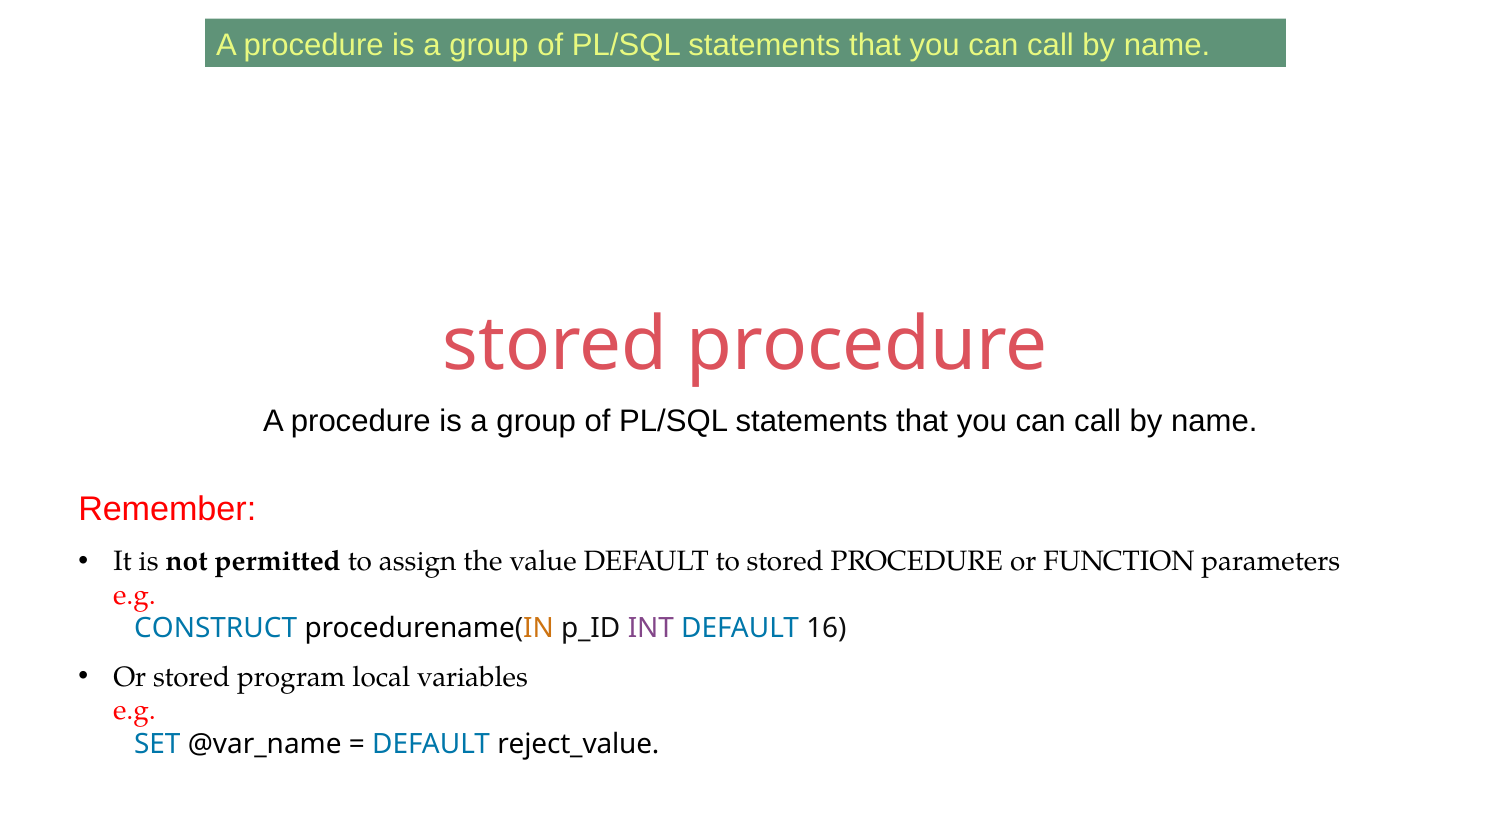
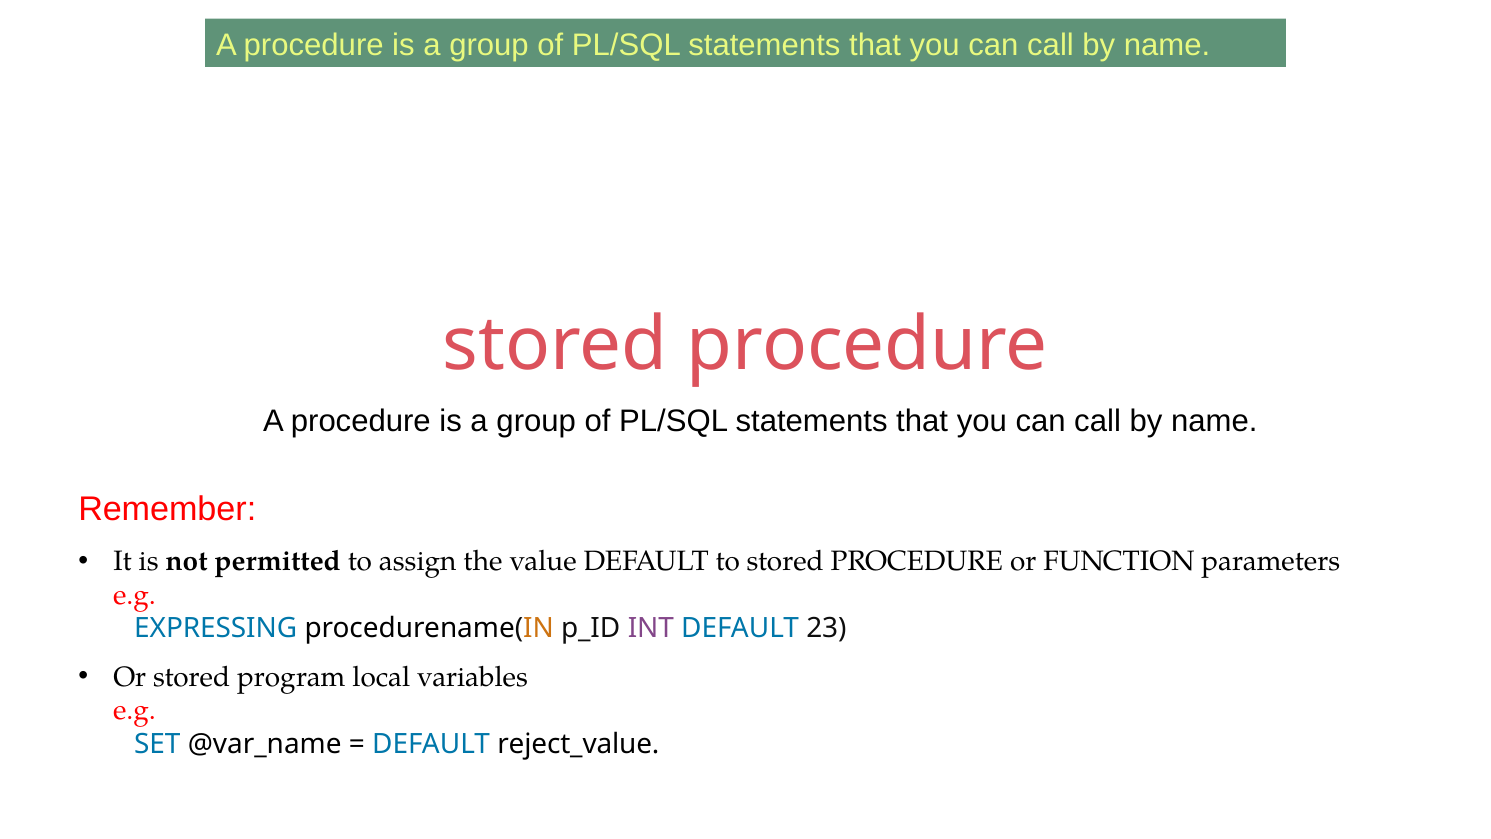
CONSTRUCT: CONSTRUCT -> EXPRESSING (216, 628)
16: 16 -> 23 (826, 628)
